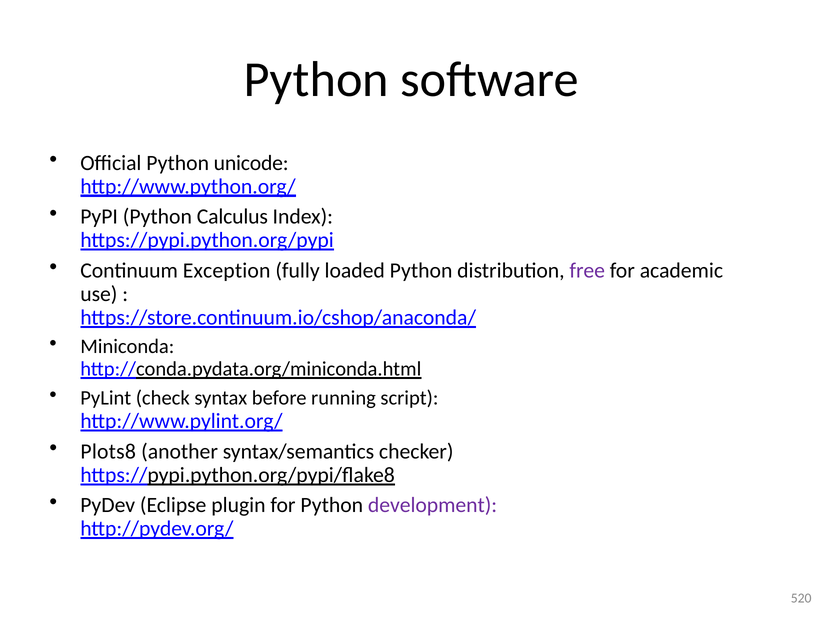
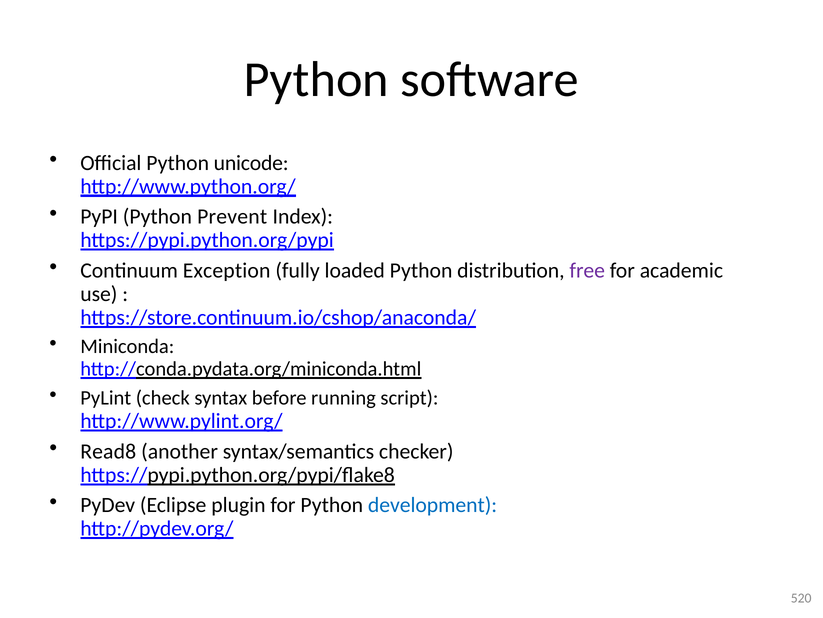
Calculus: Calculus -> Prevent (232, 216)
Plots8: Plots8 -> Read8 (108, 451)
development colour: purple -> blue (433, 505)
